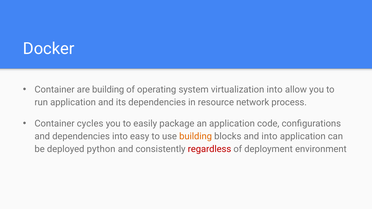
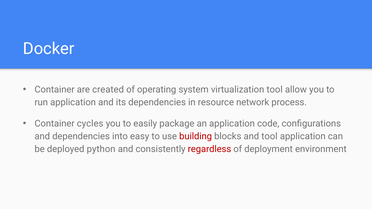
are building: building -> created (108, 90)
virtualization into: into -> tool (275, 90)
building colour: orange -> red (196, 136)
and into: into -> tool (269, 136)
